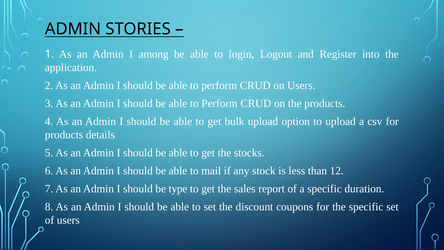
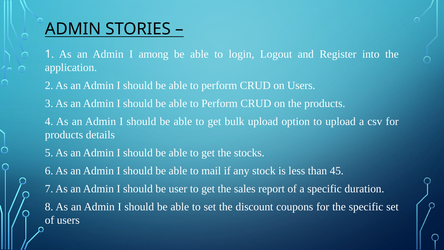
12: 12 -> 45 (337, 171)
type: type -> user (178, 189)
